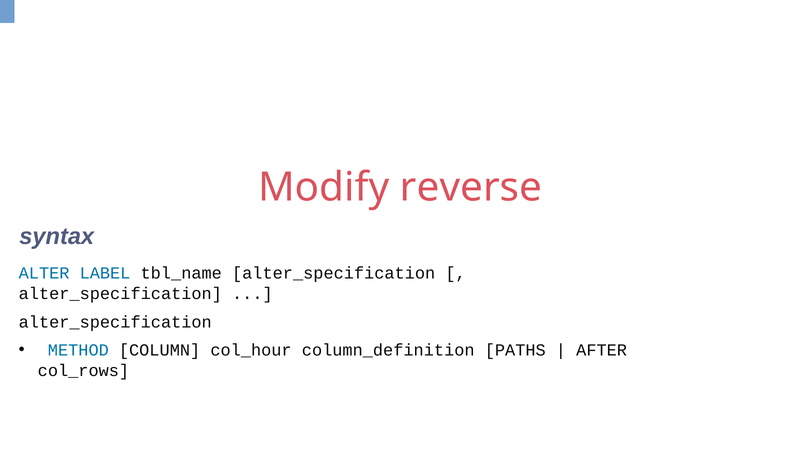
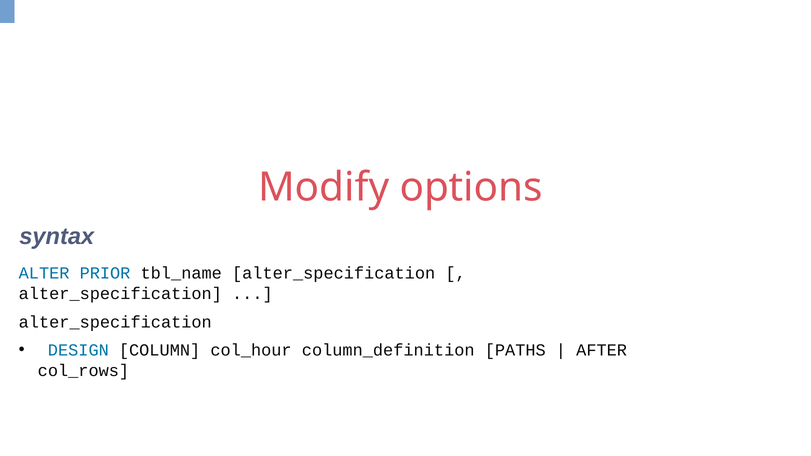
reverse: reverse -> options (471, 187)
LABEL: LABEL -> PRIOR (105, 273)
METHOD: METHOD -> DESIGN (78, 351)
